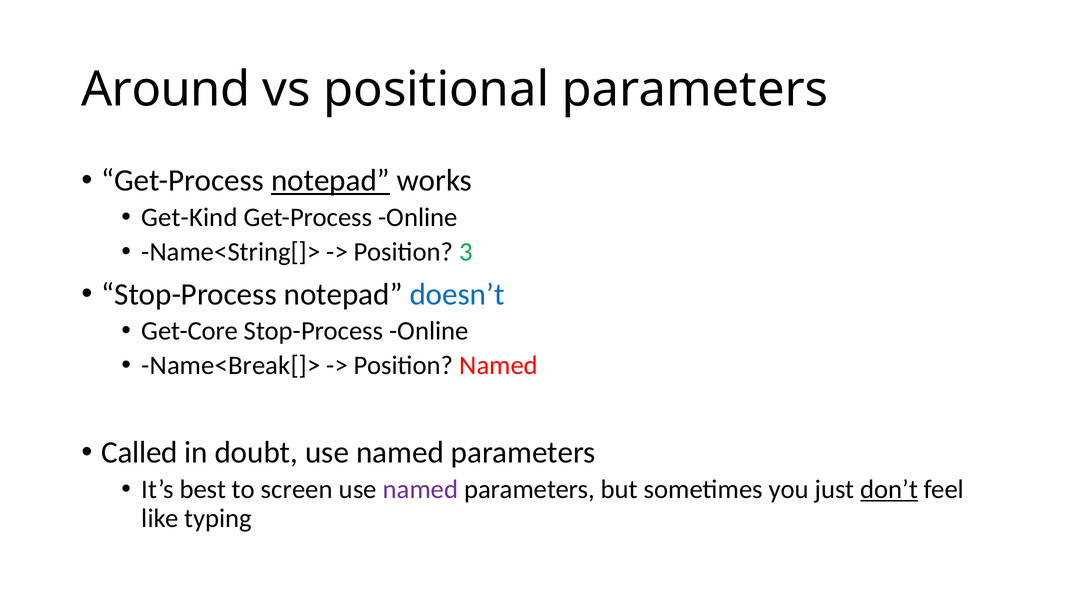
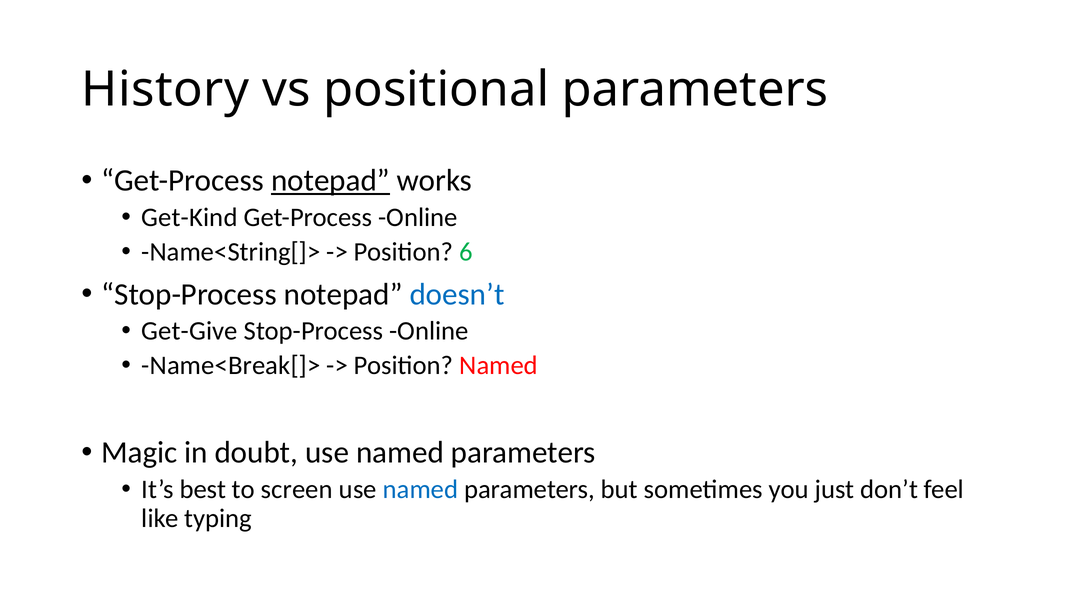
Around: Around -> History (165, 90)
3: 3 -> 6 (466, 252)
Get-Core: Get-Core -> Get-Give (190, 331)
Called: Called -> Magic (139, 452)
named colour: purple -> blue (420, 489)
don’t underline: present -> none (889, 489)
